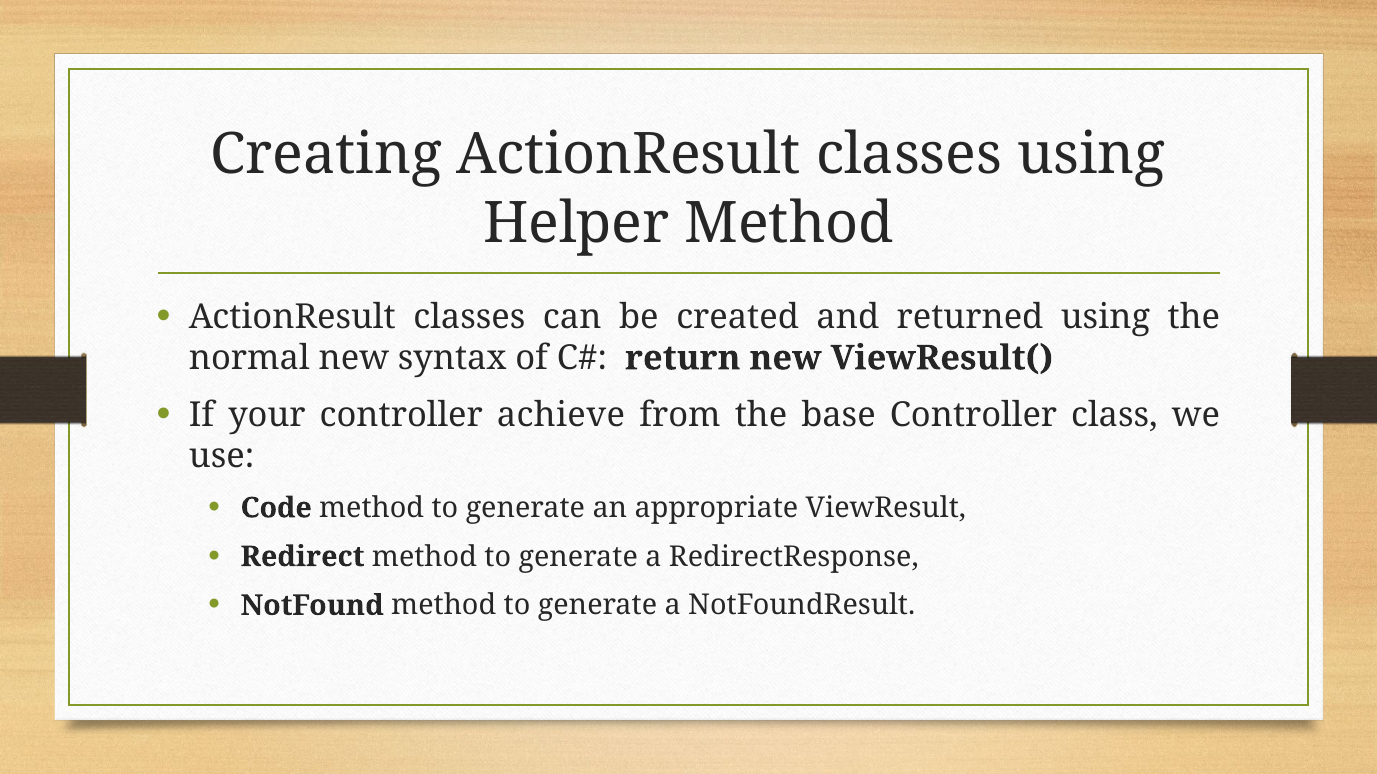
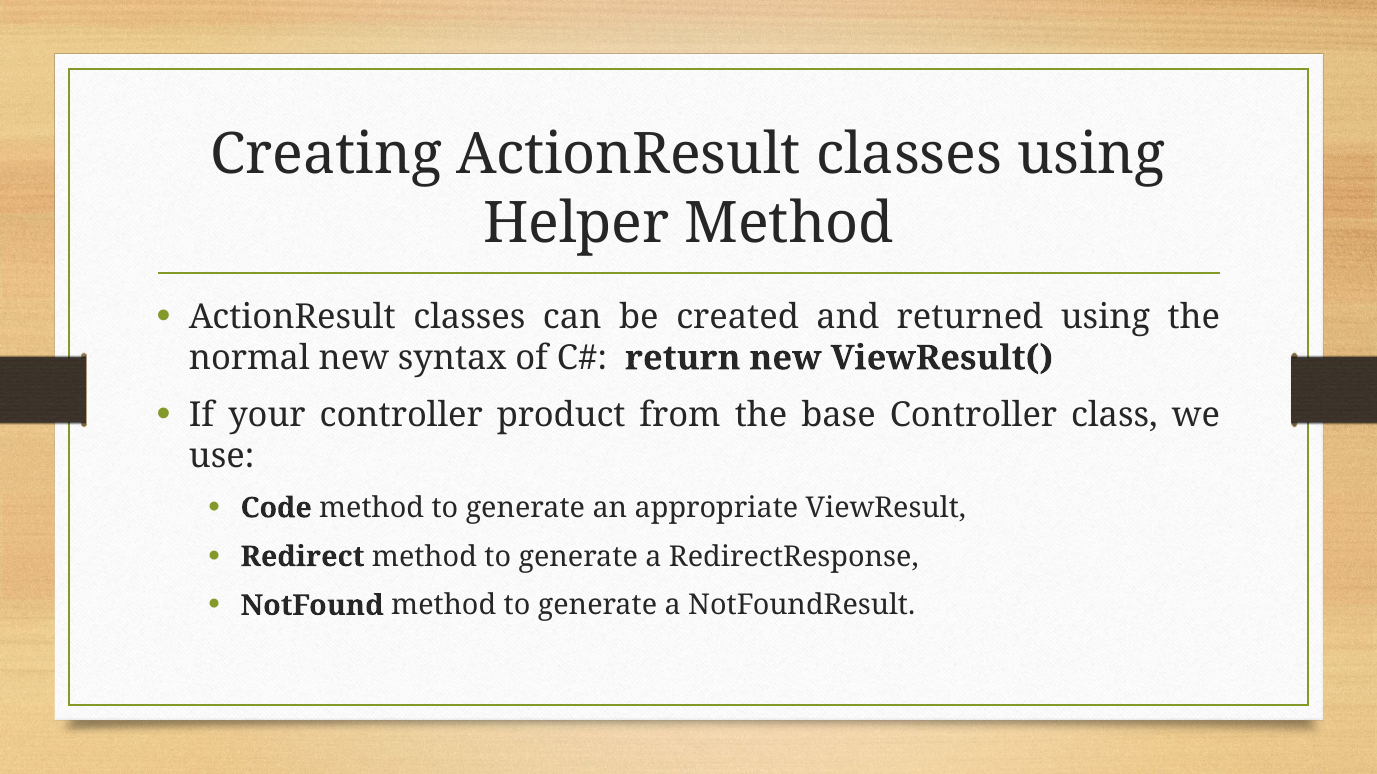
achieve: achieve -> product (561, 415)
